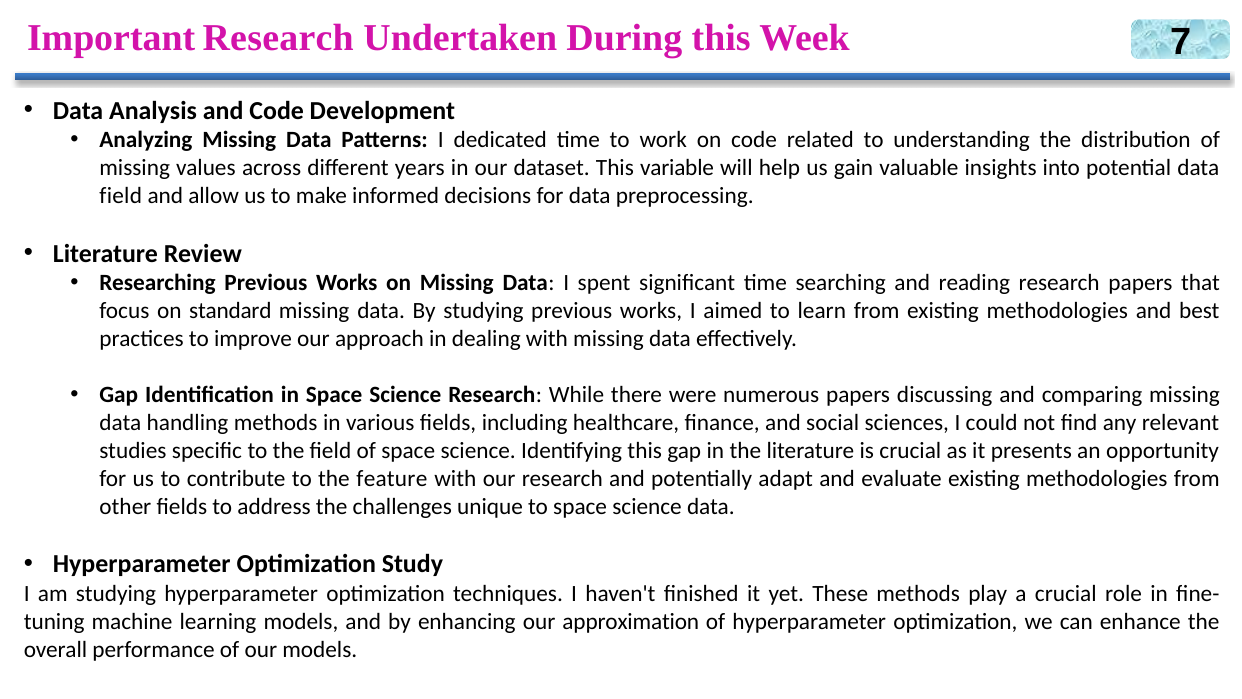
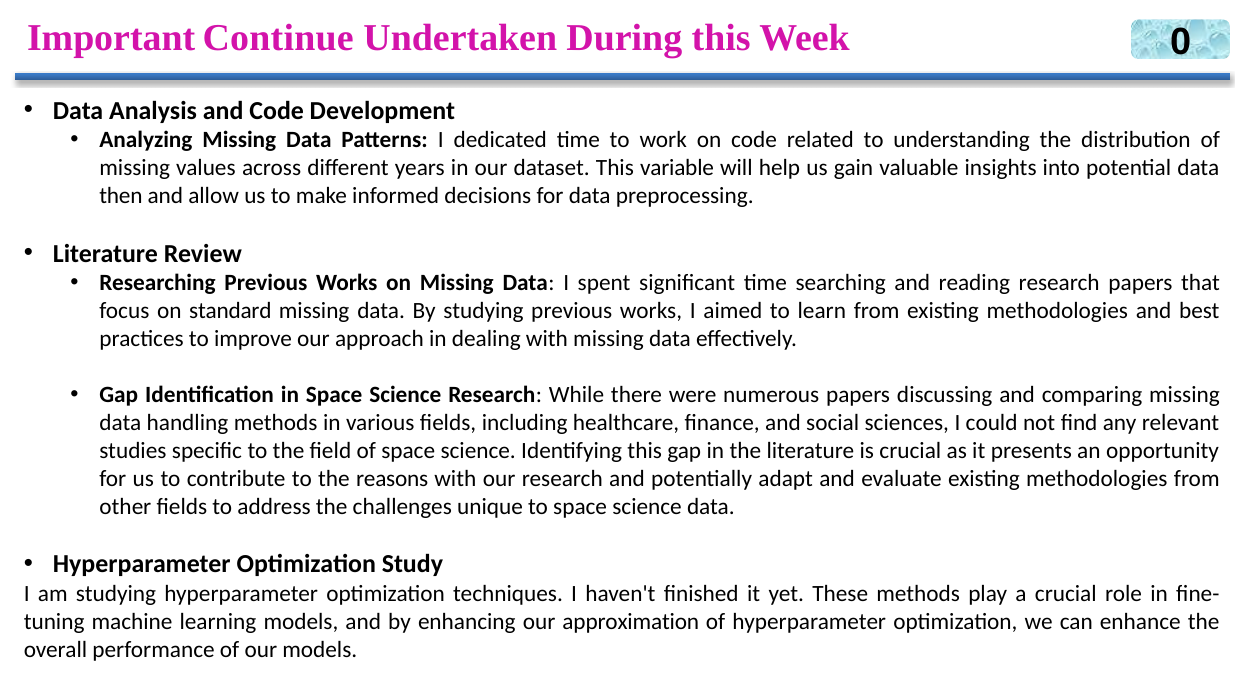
Important Research: Research -> Continue (278, 38)
7: 7 -> 0 (1181, 42)
field: field -> then (121, 196)
feature: feature -> reasons (392, 478)
